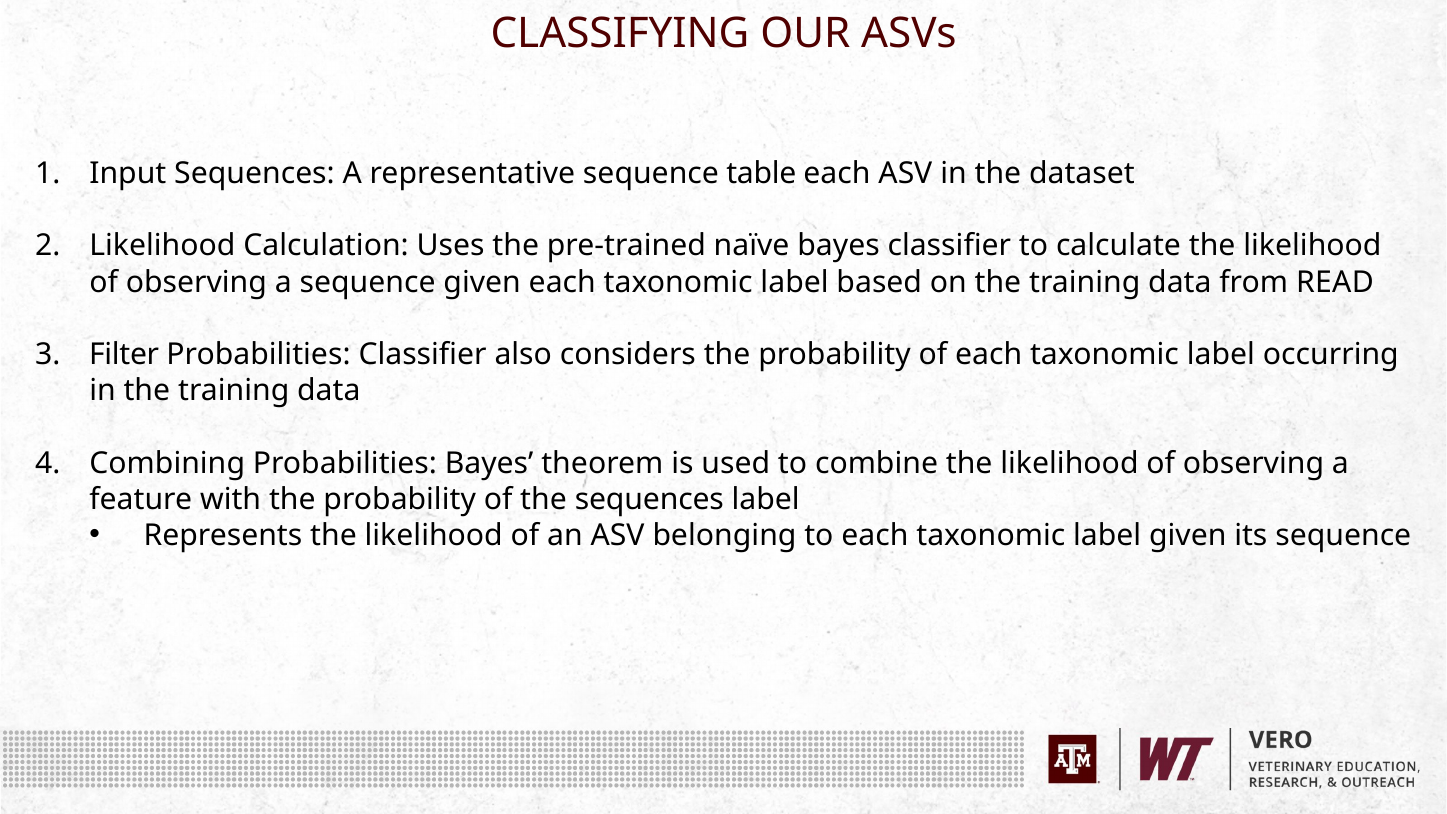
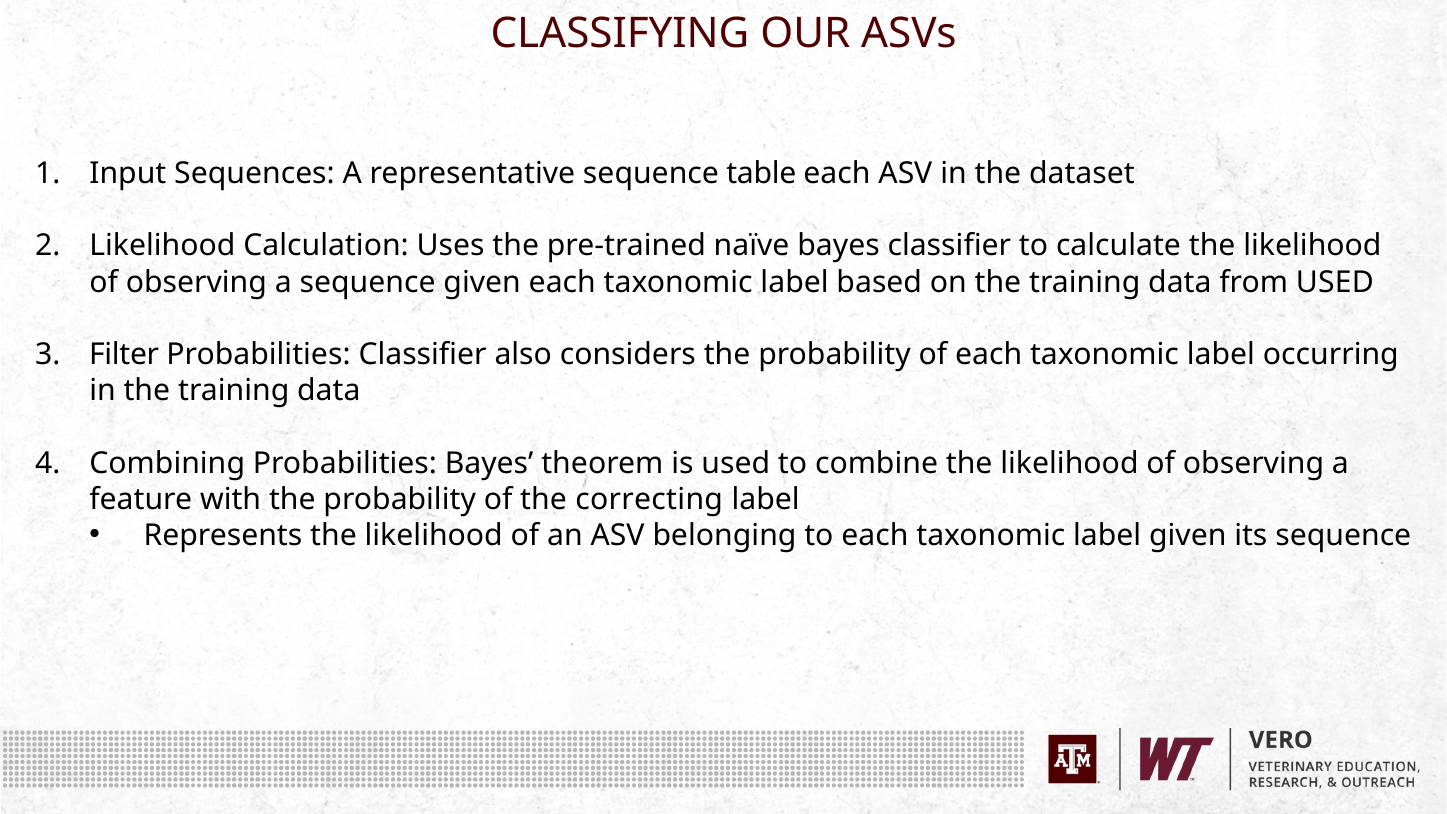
from READ: READ -> USED (1335, 282)
the sequences: sequences -> correcting (649, 499)
